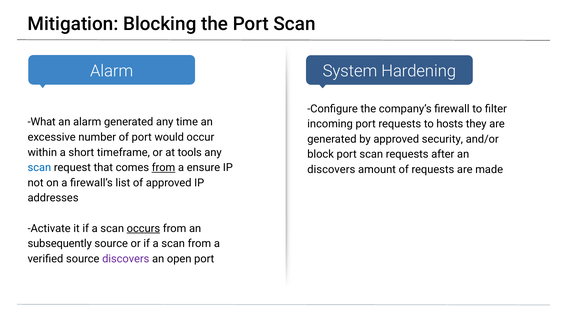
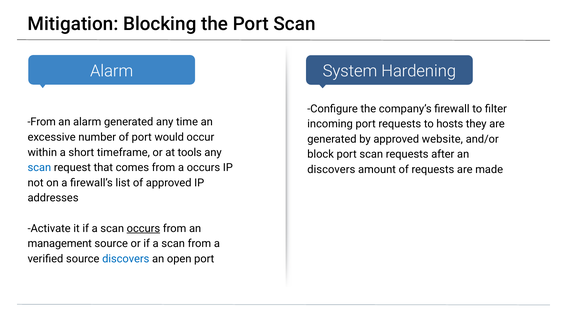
What: What -> From (42, 122)
security: security -> website (442, 139)
from underline: present -> none (163, 168)
a ensure: ensure -> occurs (203, 168)
subsequently: subsequently -> management (60, 244)
discovers colour: purple -> blue (126, 259)
